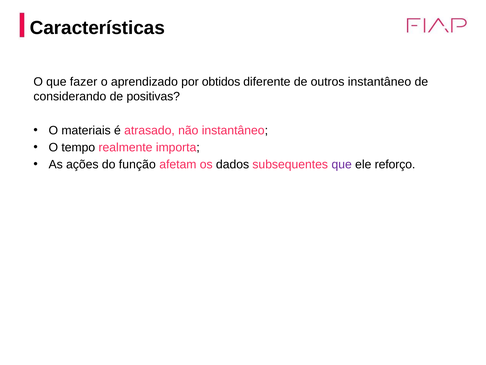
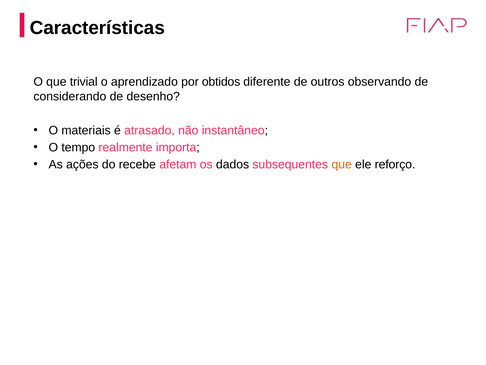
fazer: fazer -> trivial (84, 82)
outros instantâneo: instantâneo -> observando (380, 82)
positivas: positivas -> desenho (153, 96)
função: função -> recebe (137, 164)
que colour: purple -> orange (342, 164)
